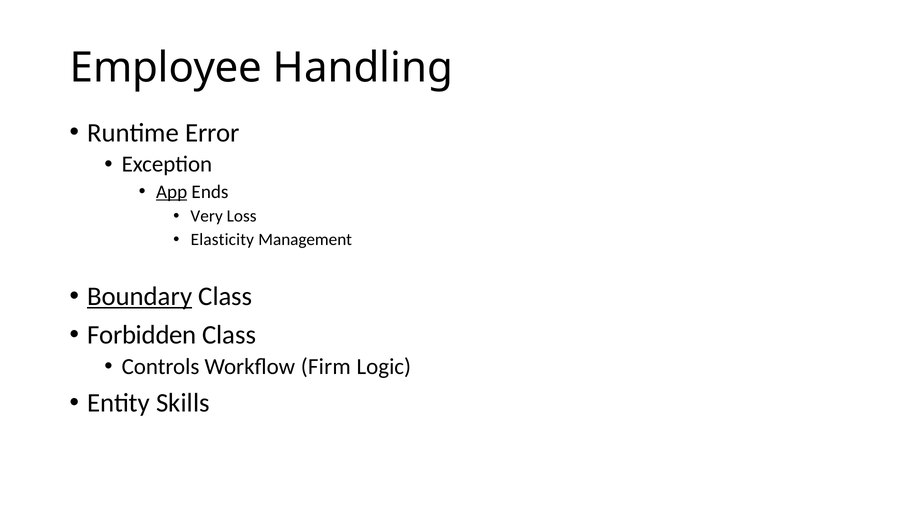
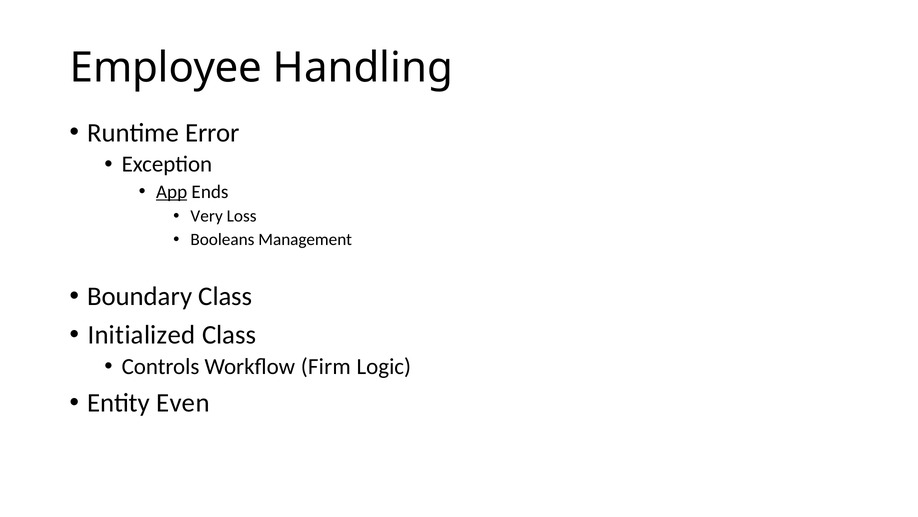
Elasticity: Elasticity -> Booleans (222, 239)
Boundary underline: present -> none (140, 296)
Forbidden: Forbidden -> Initialized (141, 335)
Skills: Skills -> Even (183, 403)
